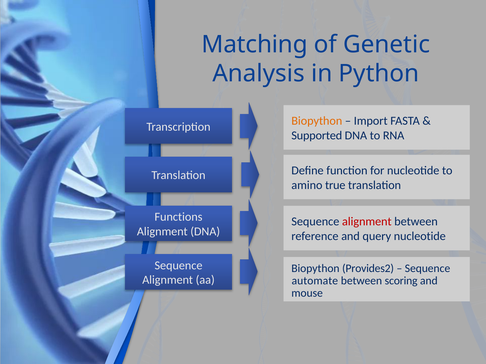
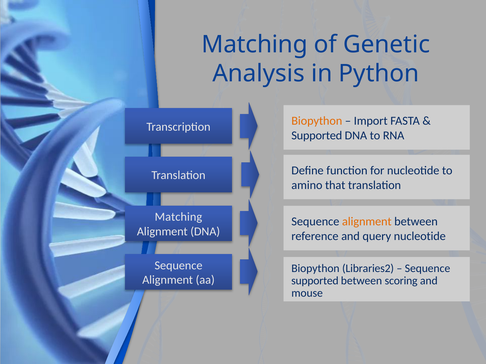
true: true -> that (335, 185)
Functions: Functions -> Matching (178, 217)
alignment colour: red -> orange (367, 222)
Provides2: Provides2 -> Libraries2 (368, 269)
automate: automate -> supported (315, 281)
